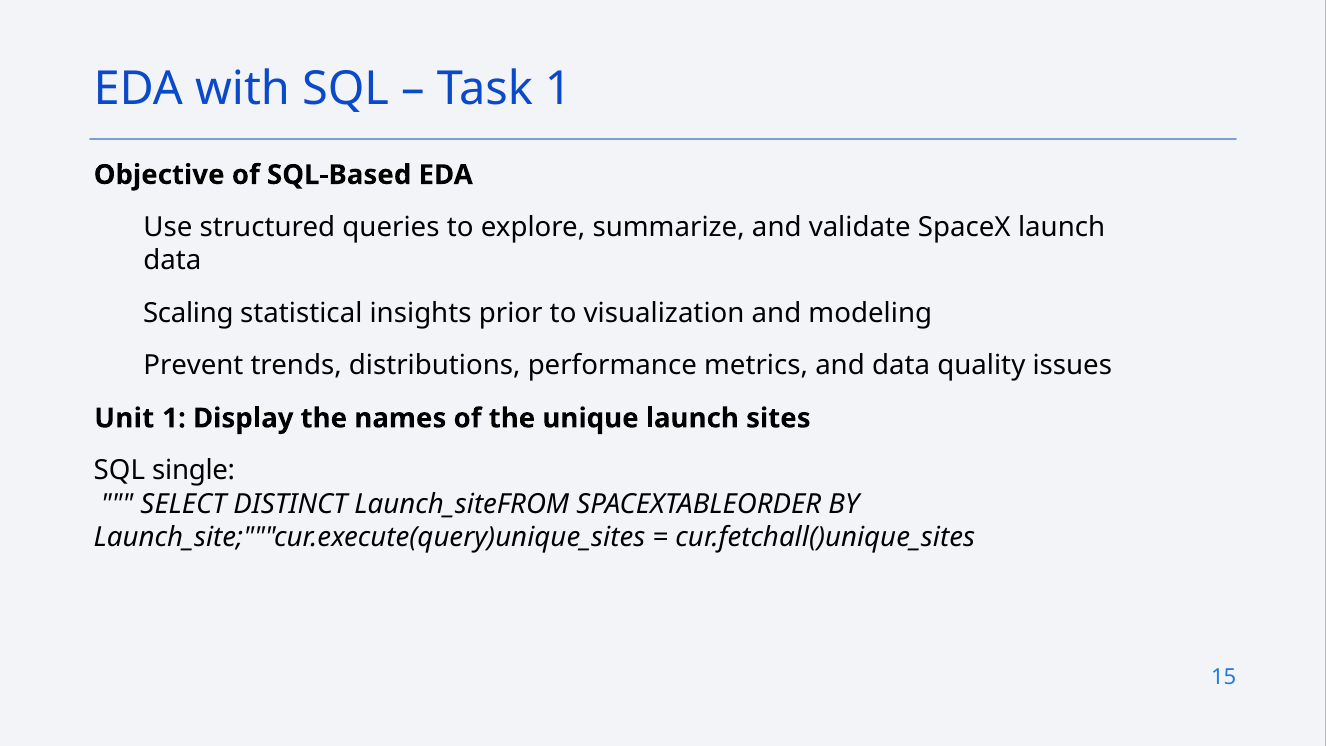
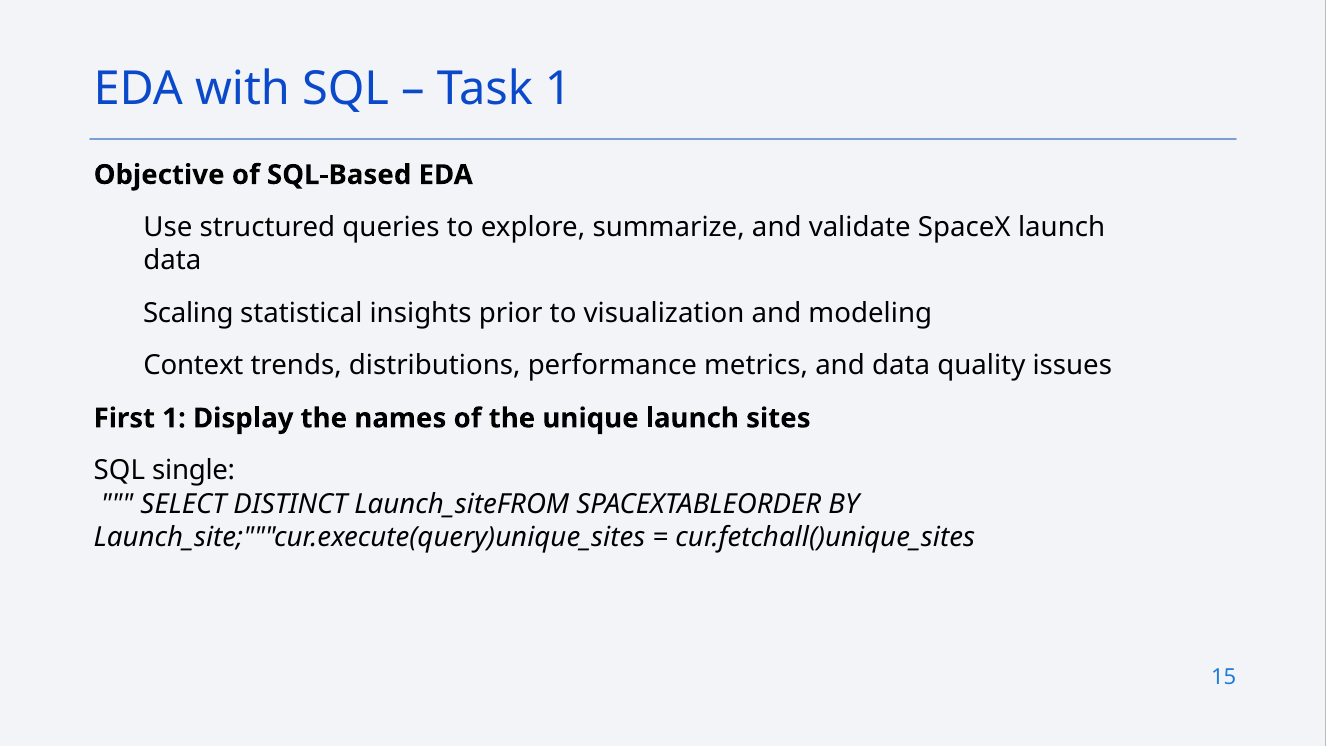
Prevent: Prevent -> Context (193, 366)
Unit: Unit -> First (124, 418)
